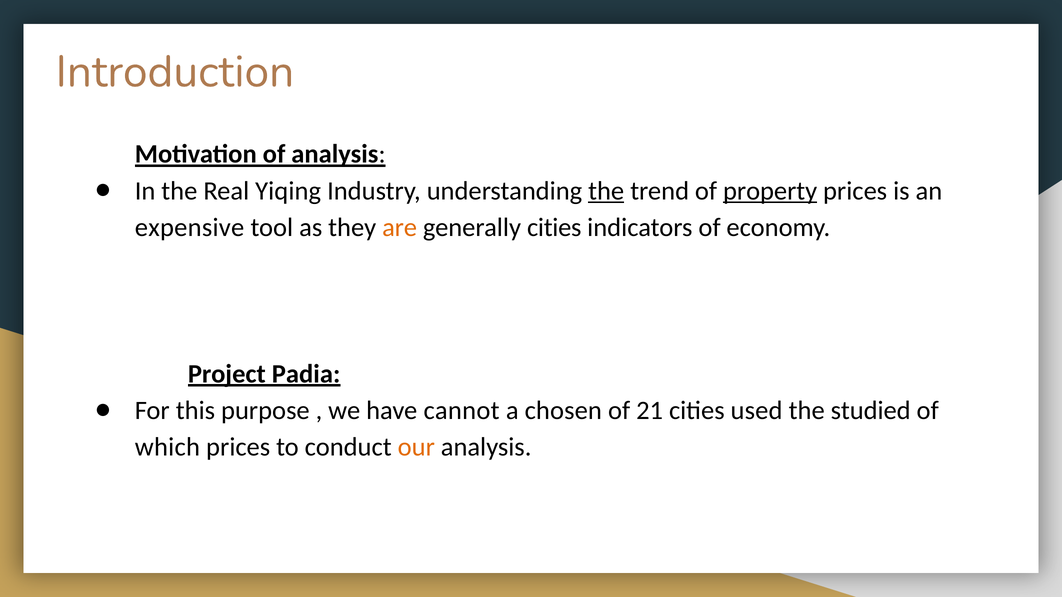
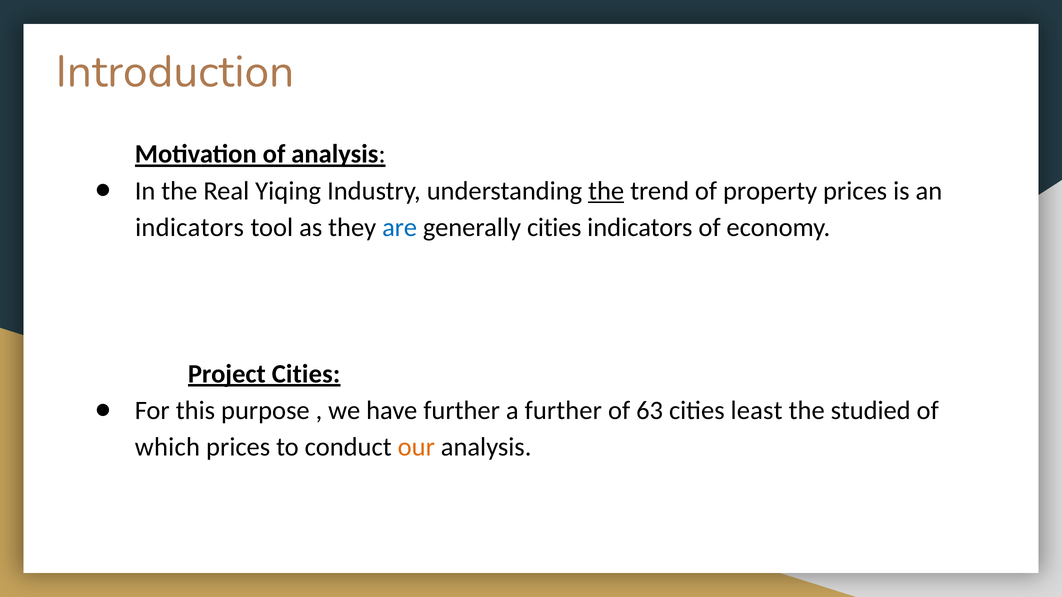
property underline: present -> none (770, 191)
expensive: expensive -> indicators (190, 228)
are colour: orange -> blue (400, 228)
Project Padia: Padia -> Cities (306, 374)
have cannot: cannot -> further (462, 411)
a chosen: chosen -> further (563, 411)
21: 21 -> 63 (650, 411)
used: used -> least (757, 411)
